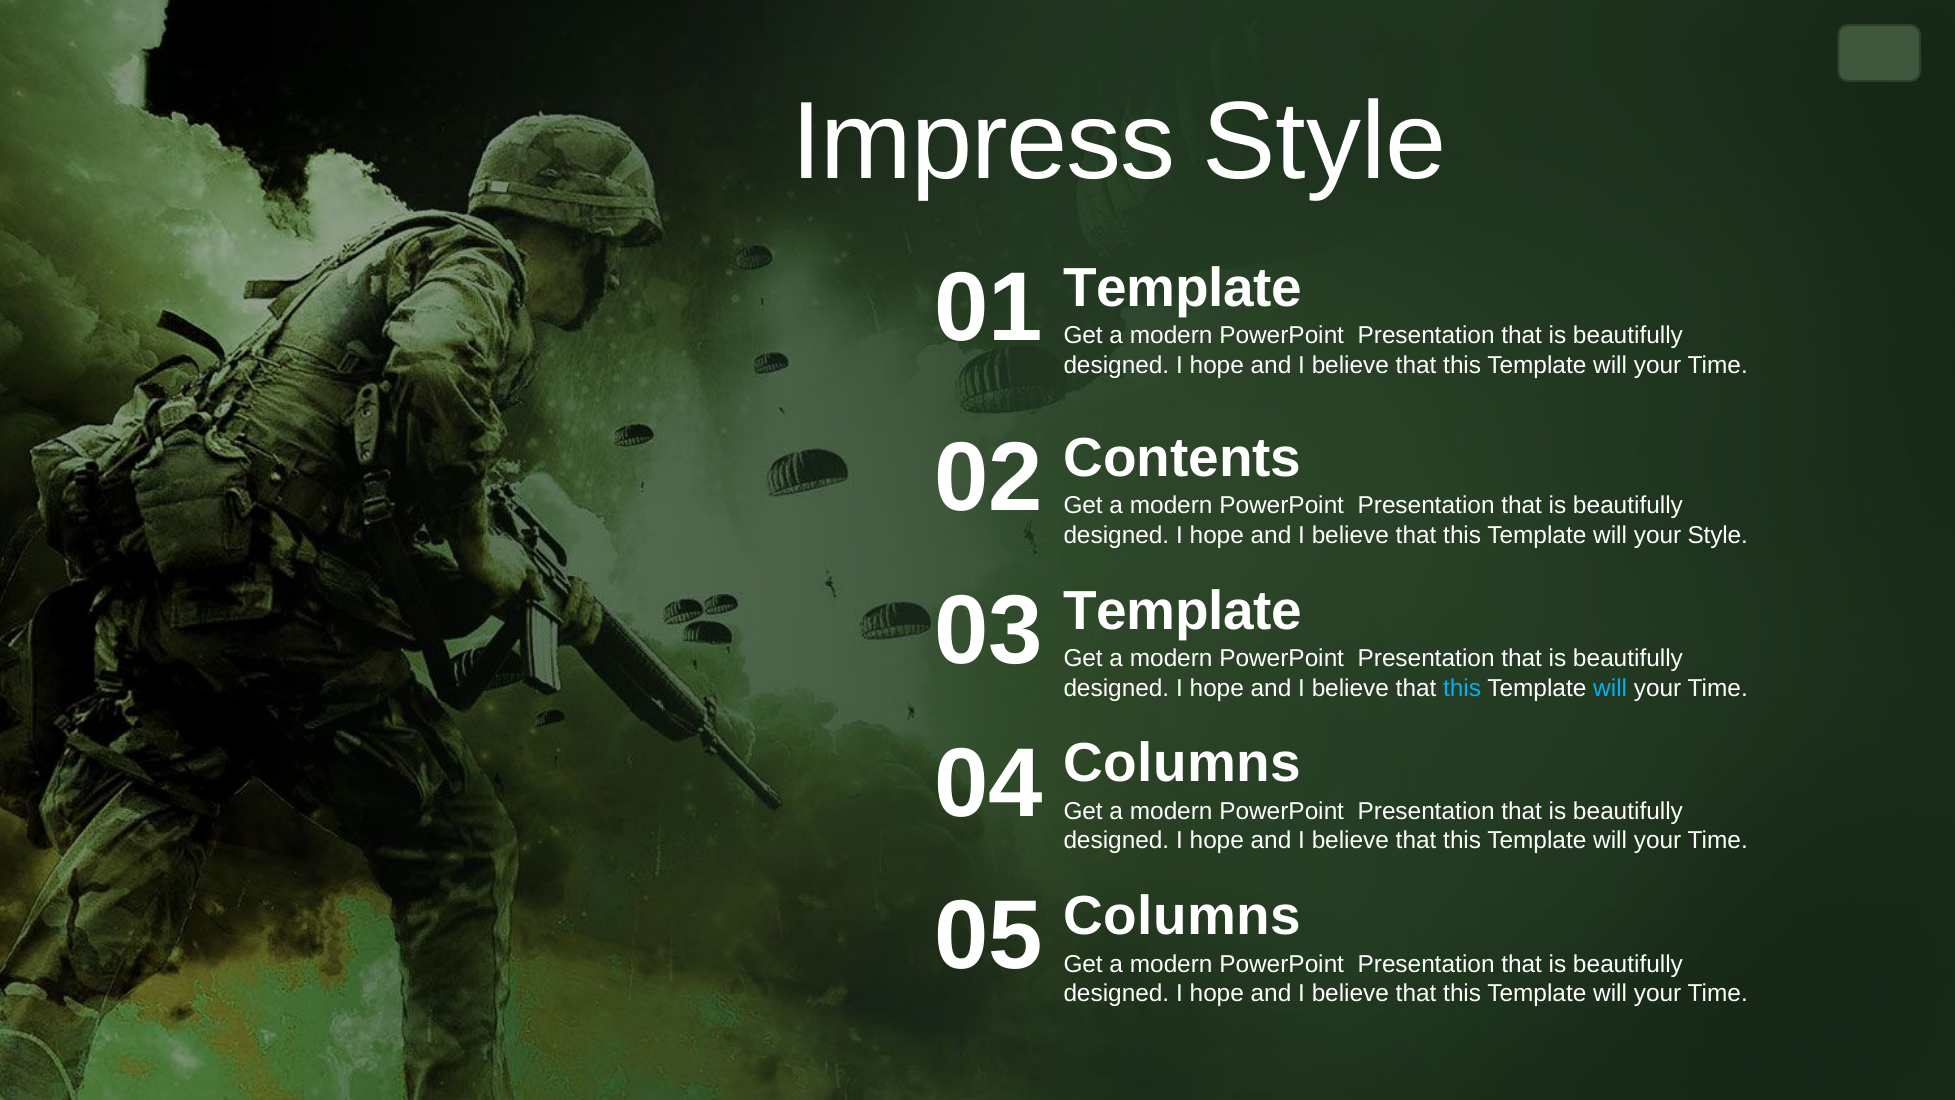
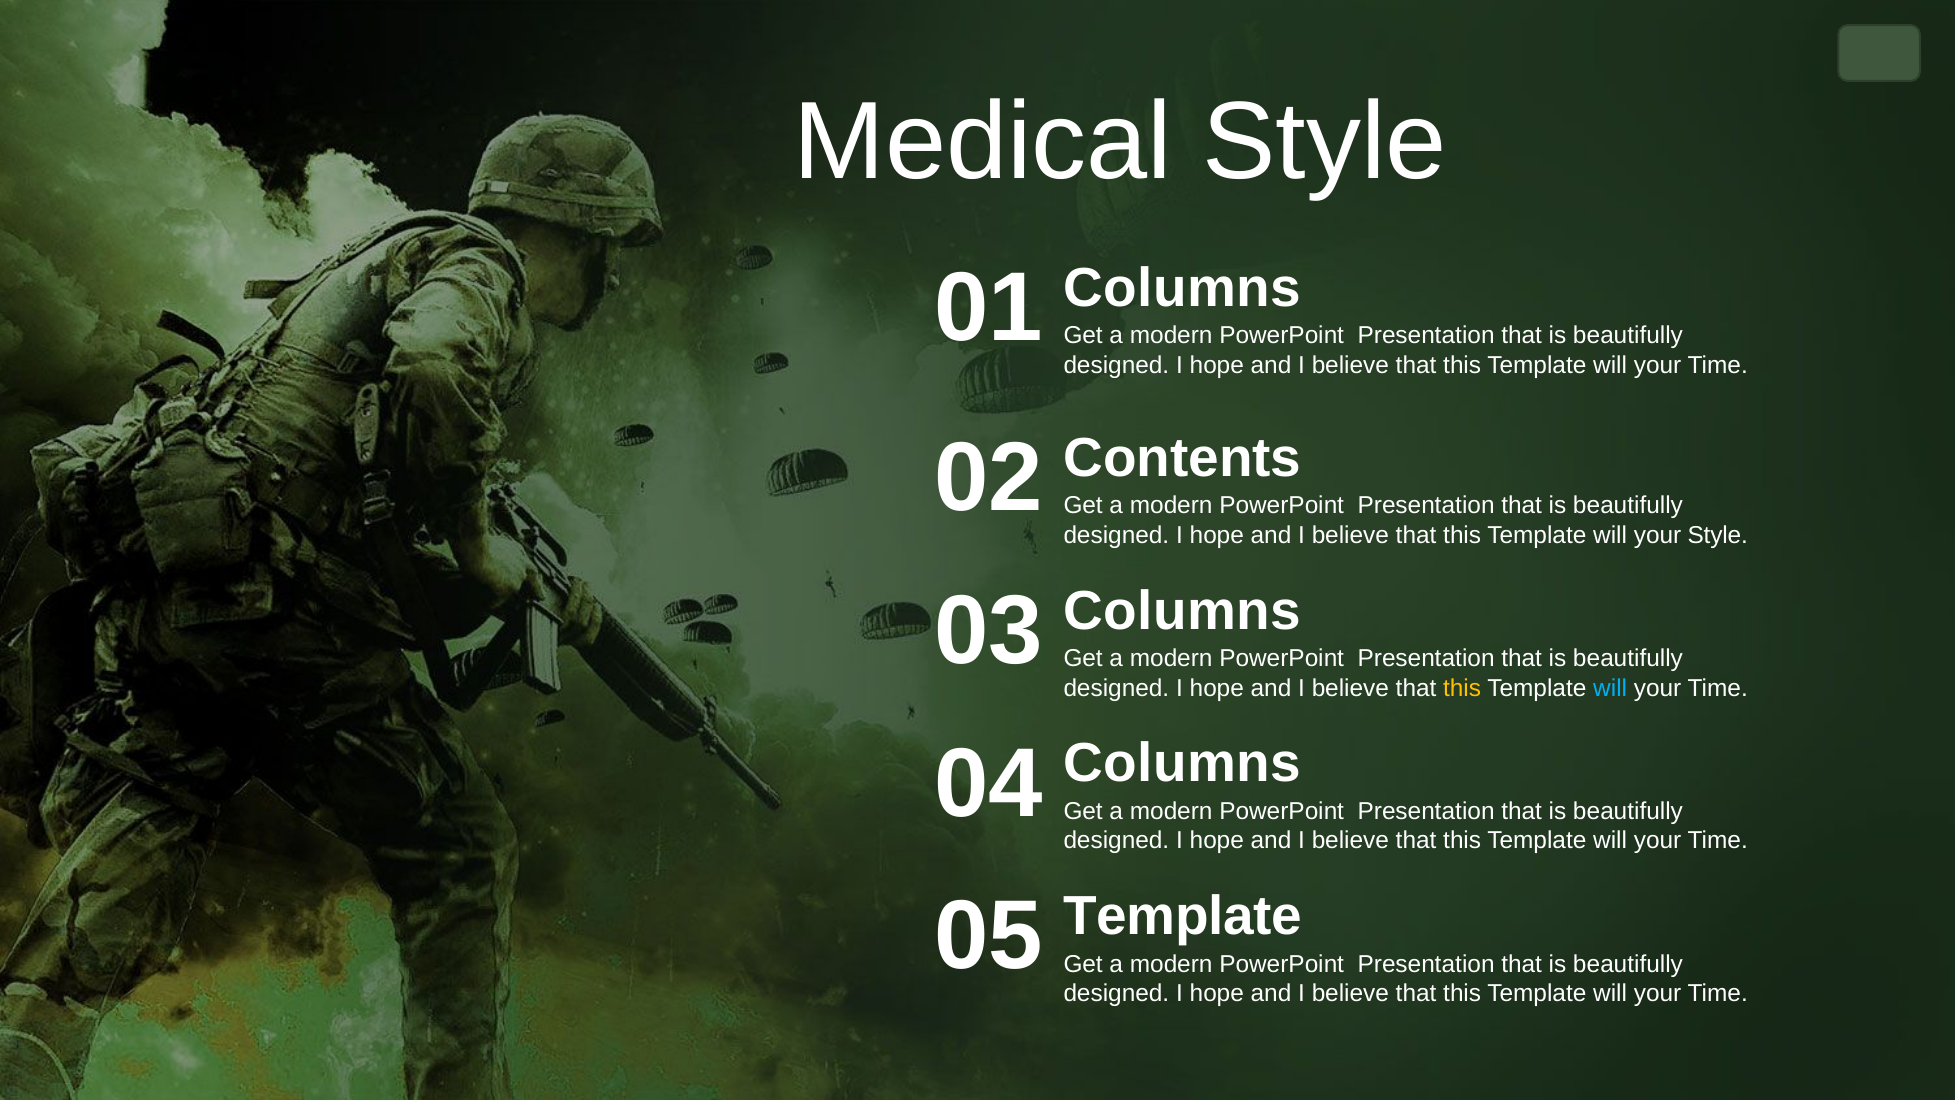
Impress: Impress -> Medical (983, 142)
Template: Template -> Columns (1182, 288)
Template: Template -> Columns (1182, 611)
this colour: light blue -> yellow (1462, 688)
Columns: Columns -> Template (1183, 916)
